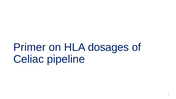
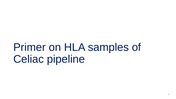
dosages: dosages -> samples (108, 47)
